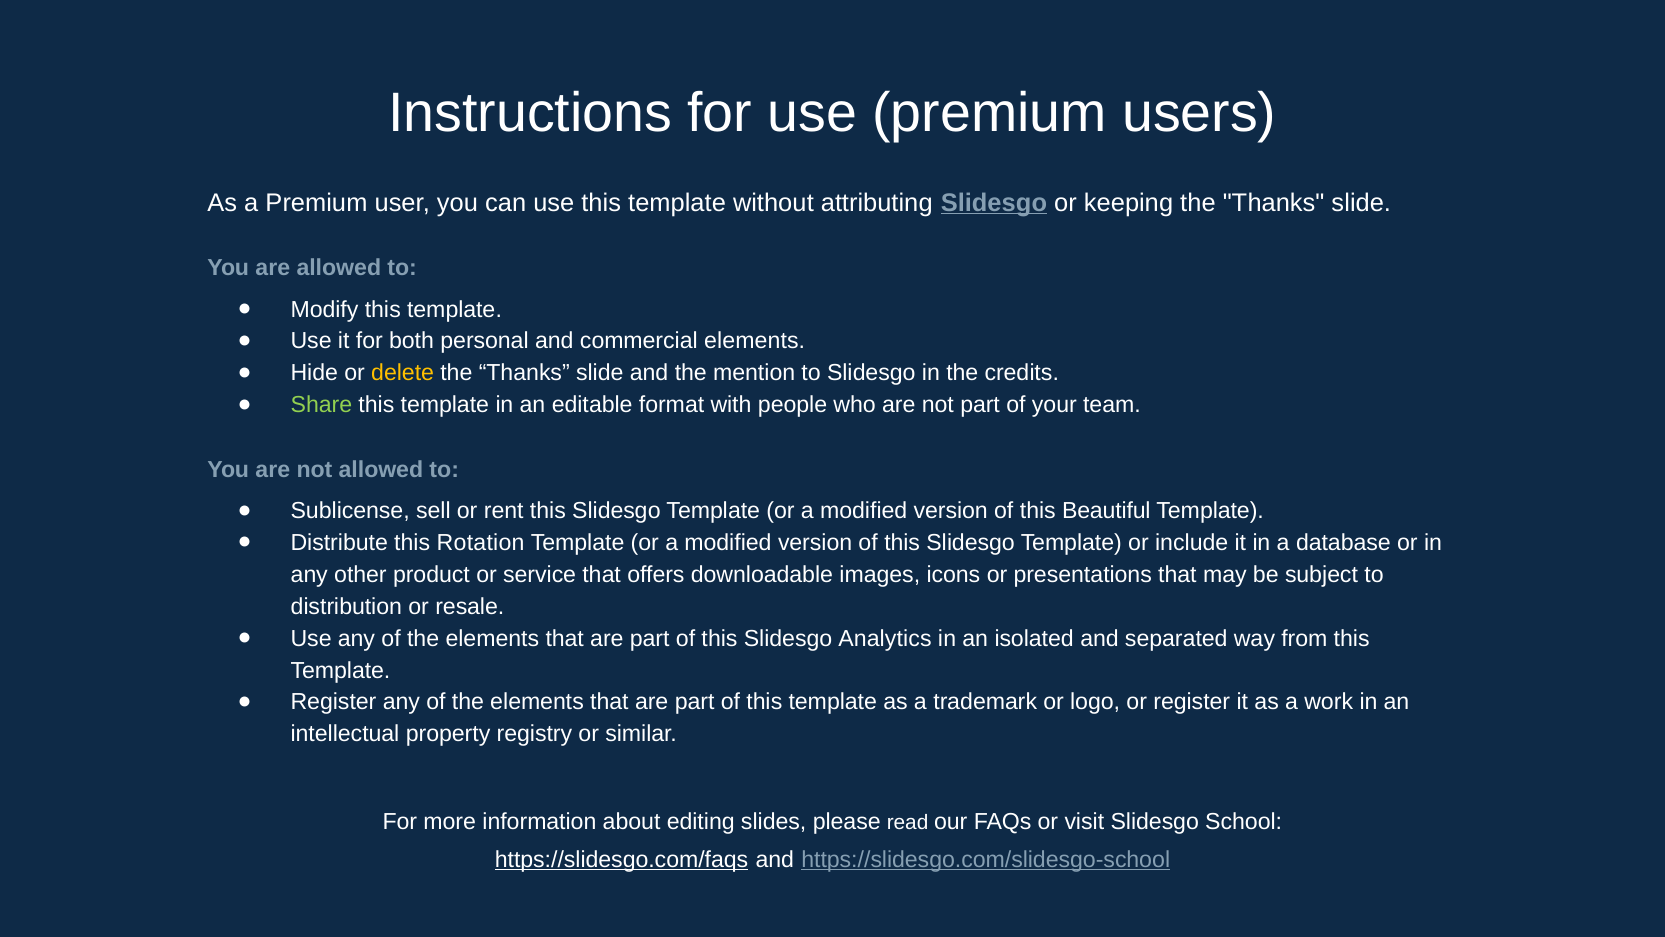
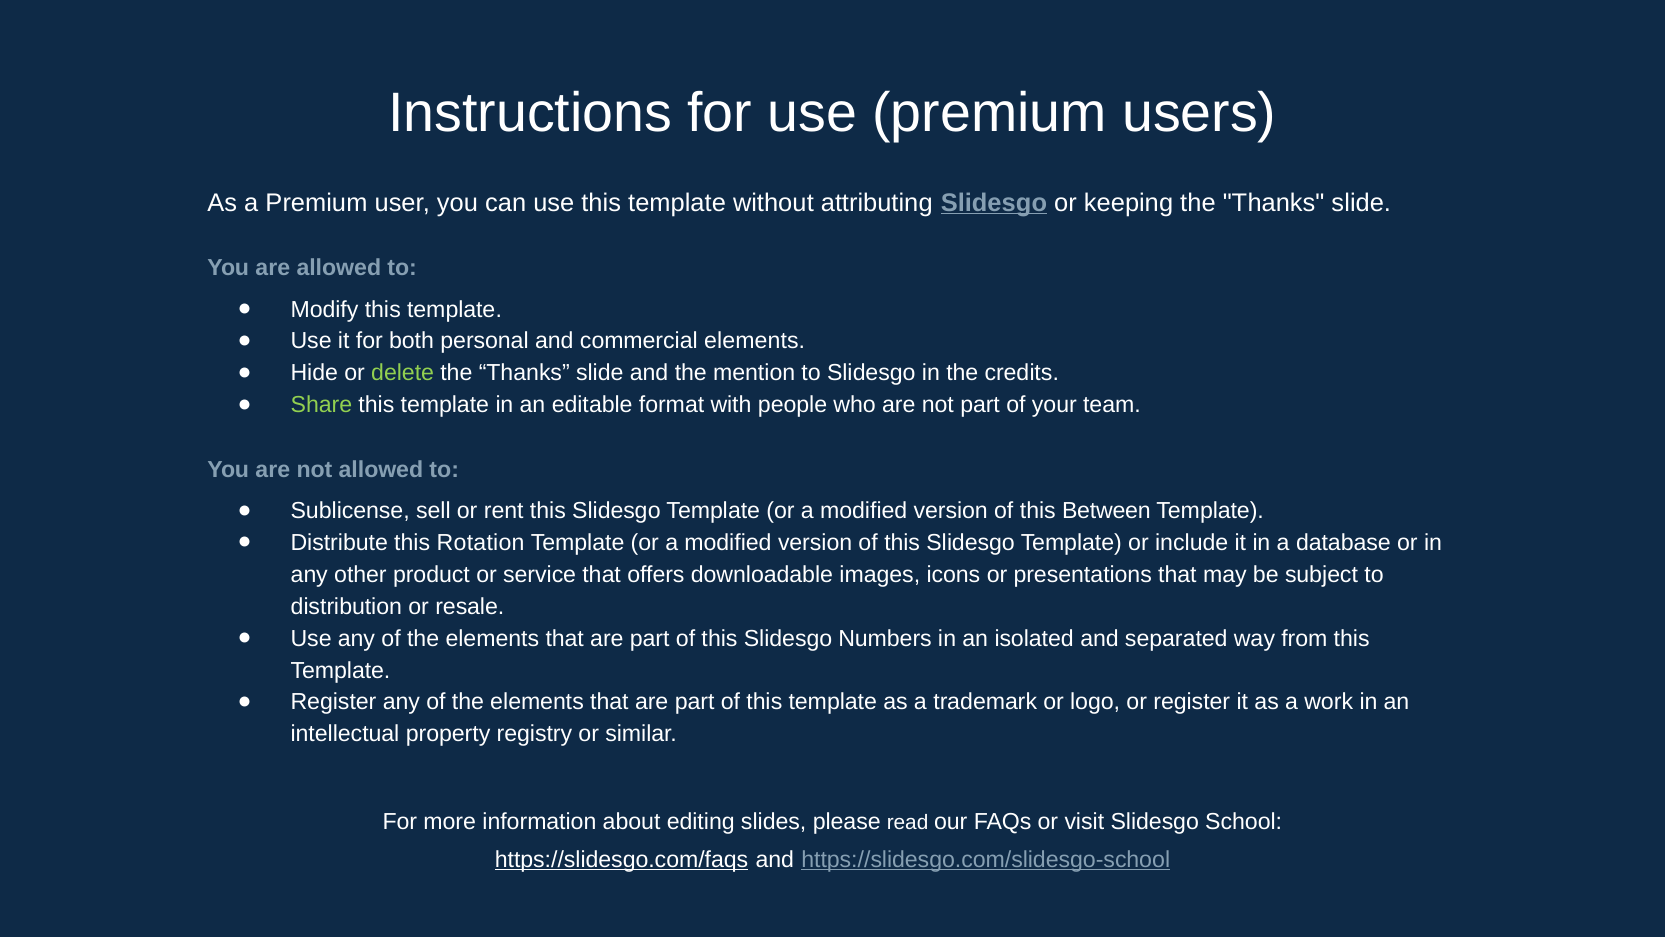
delete colour: yellow -> light green (403, 373)
Beautiful: Beautiful -> Between (1106, 510)
Analytics: Analytics -> Numbers (885, 638)
